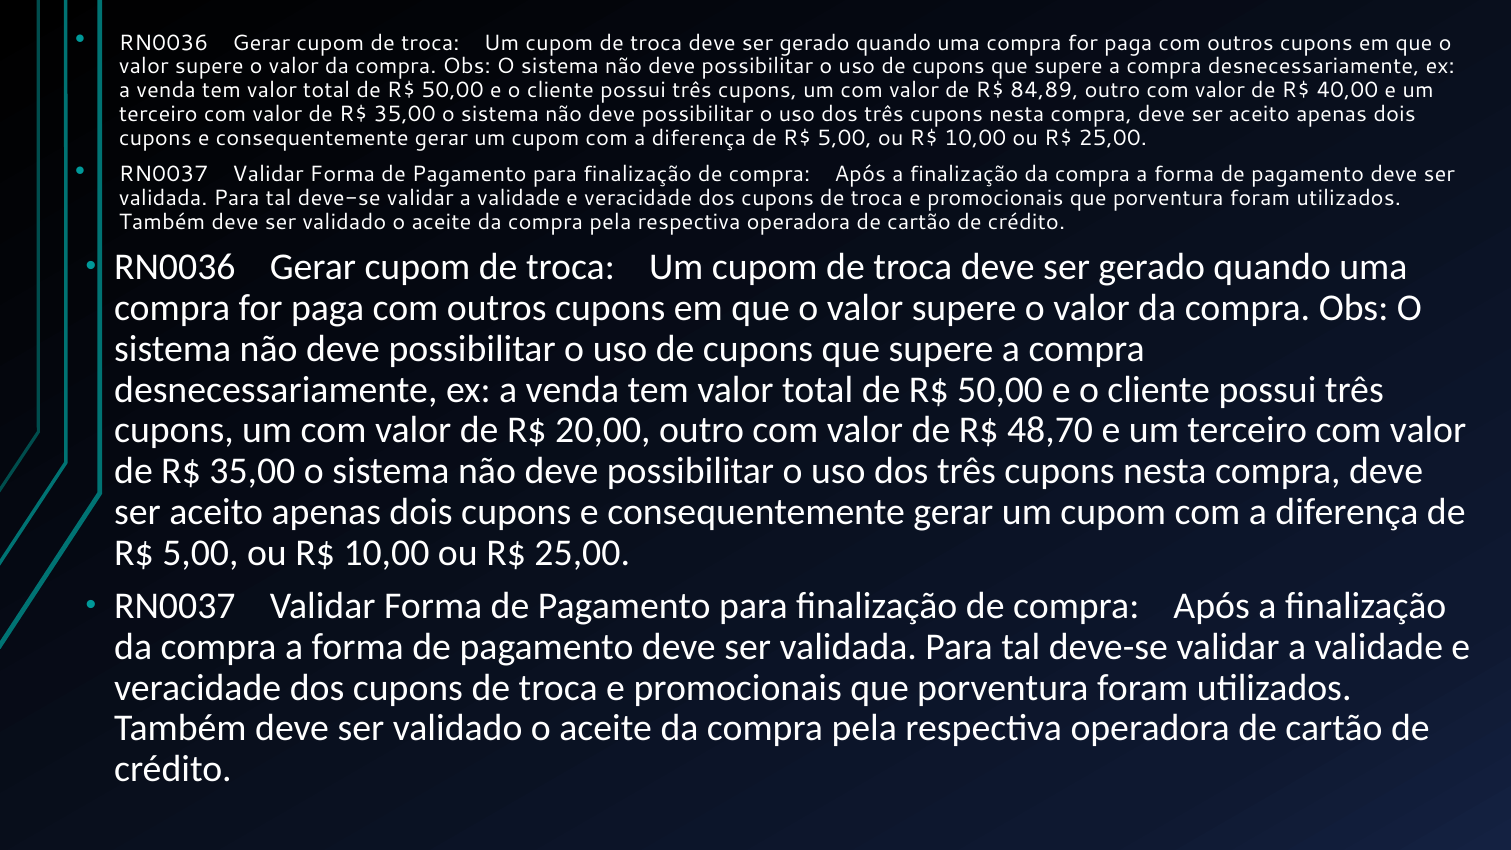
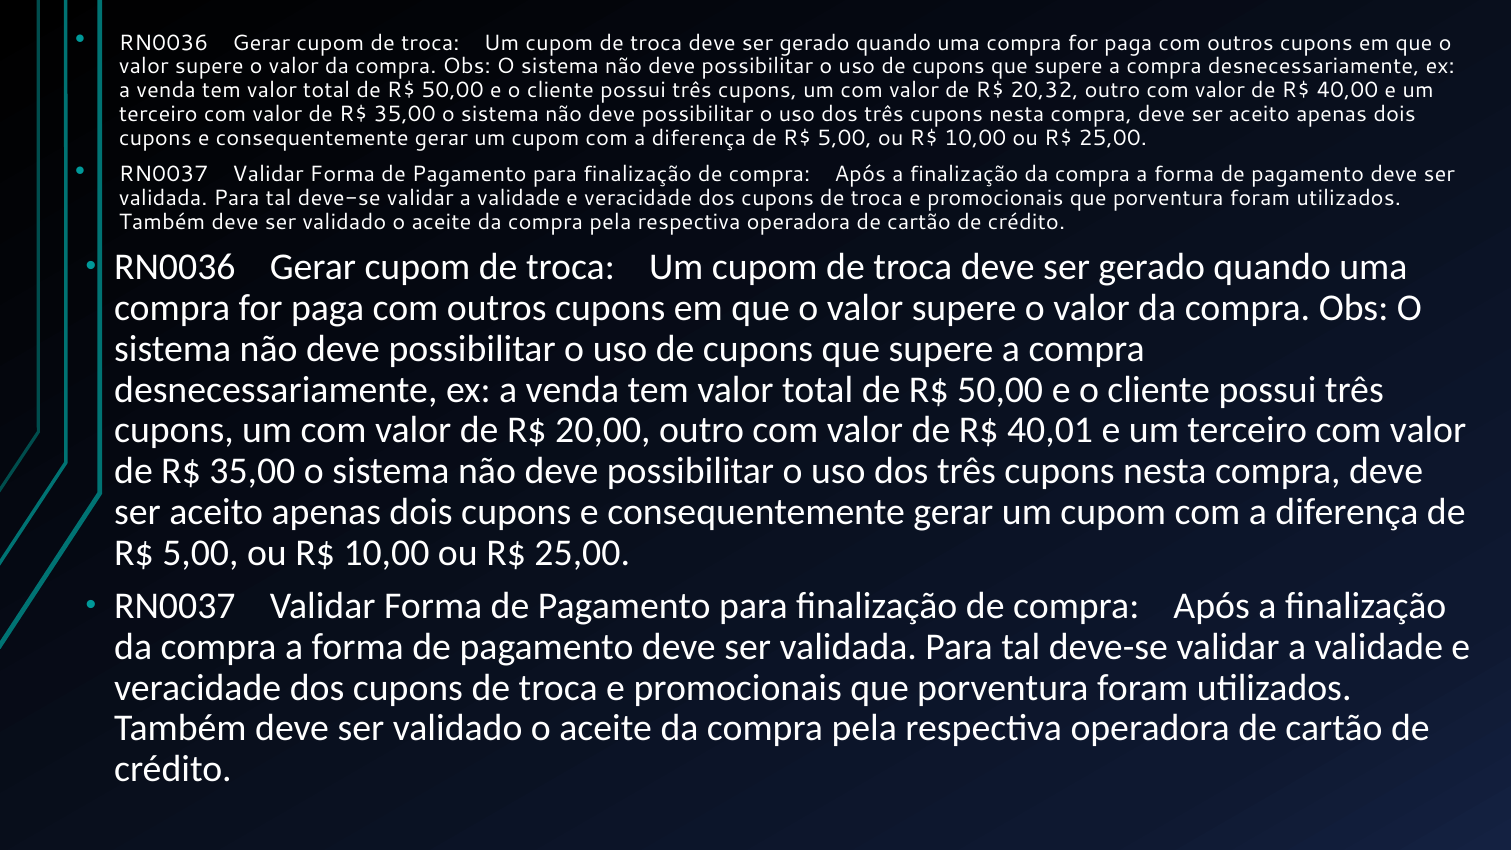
84,89: 84,89 -> 20,32 (1044, 91)
48,70: 48,70 -> 40,01 (1050, 430)
